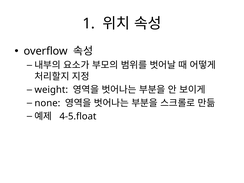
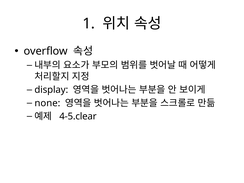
weight: weight -> display (51, 90)
4-5.float: 4-5.float -> 4-5.clear (78, 116)
